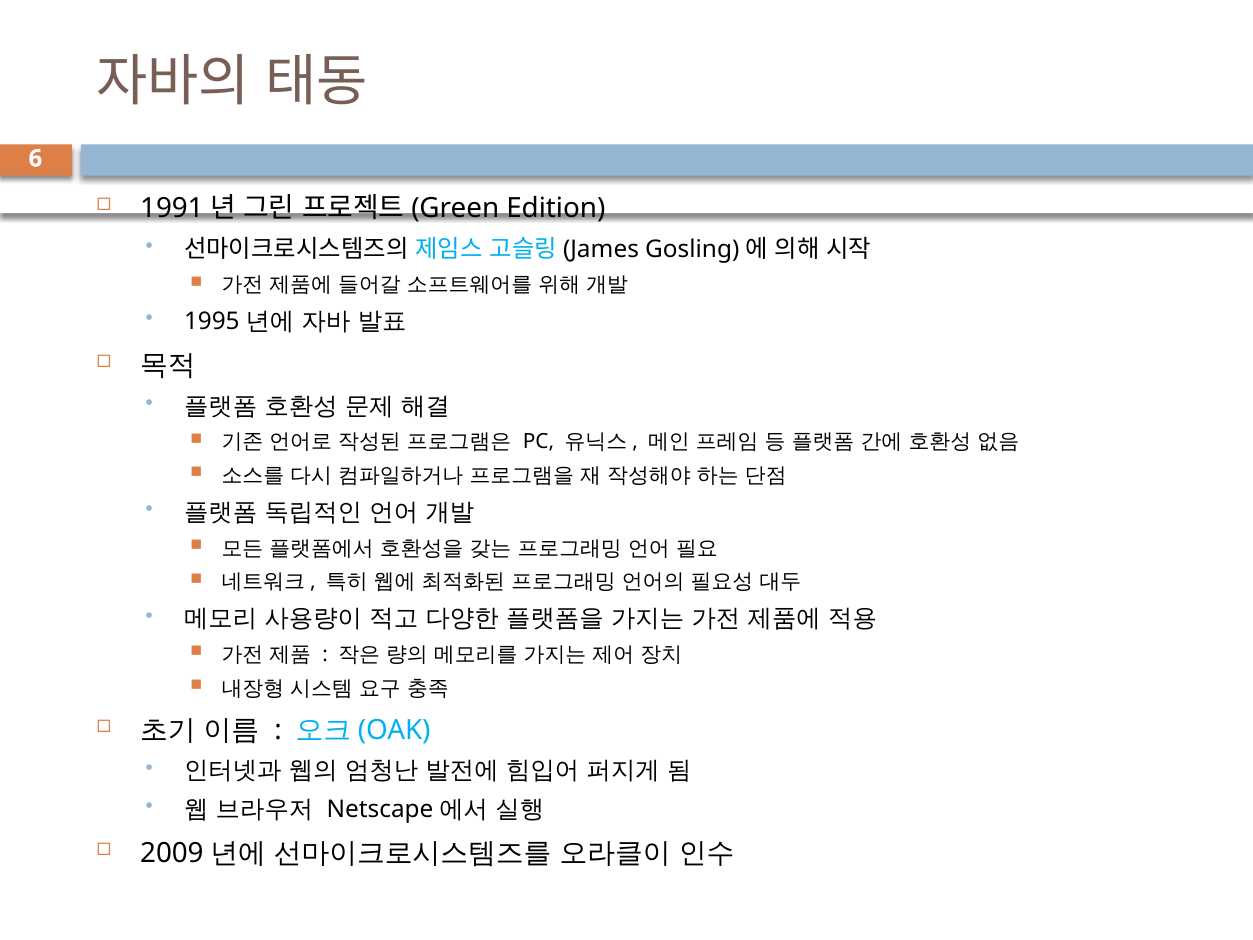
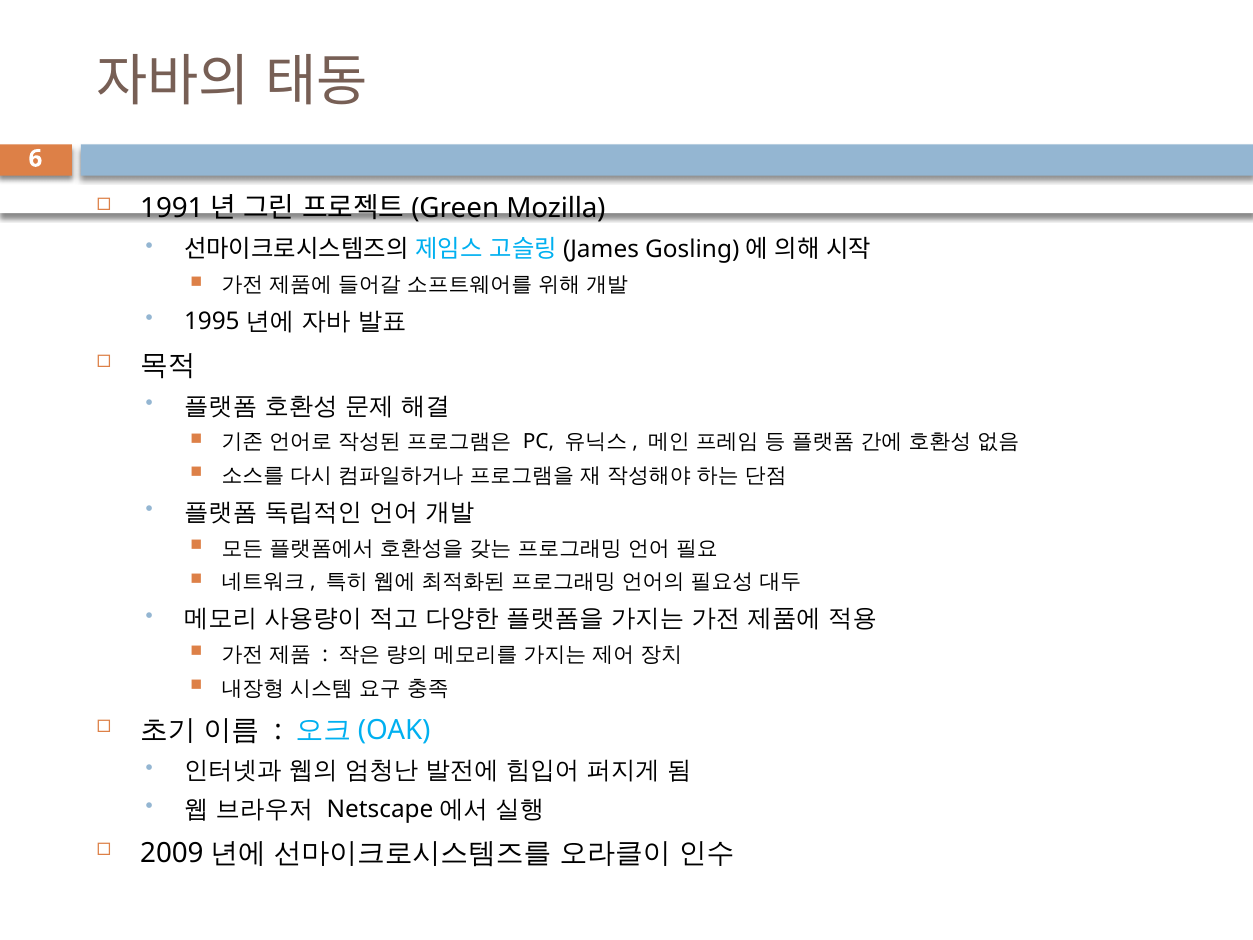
Edition: Edition -> Mozilla (556, 209)
